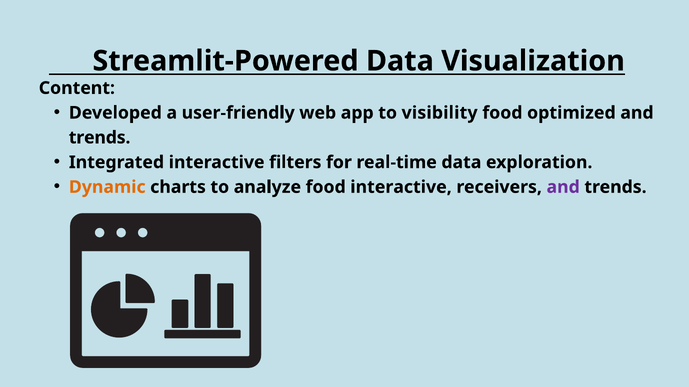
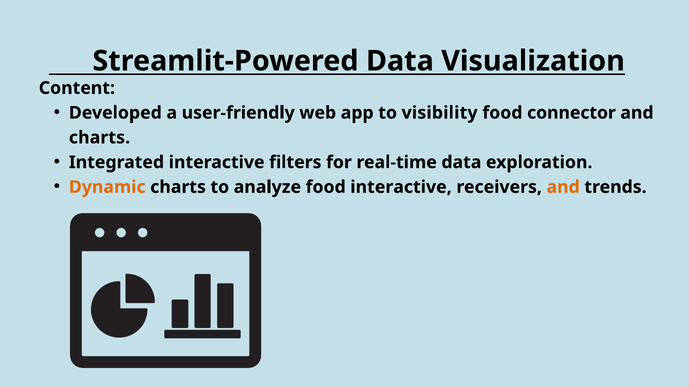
optimized: optimized -> connector (571, 113)
trends: trends -> charts (99, 138)
and colour: purple -> orange (563, 187)
